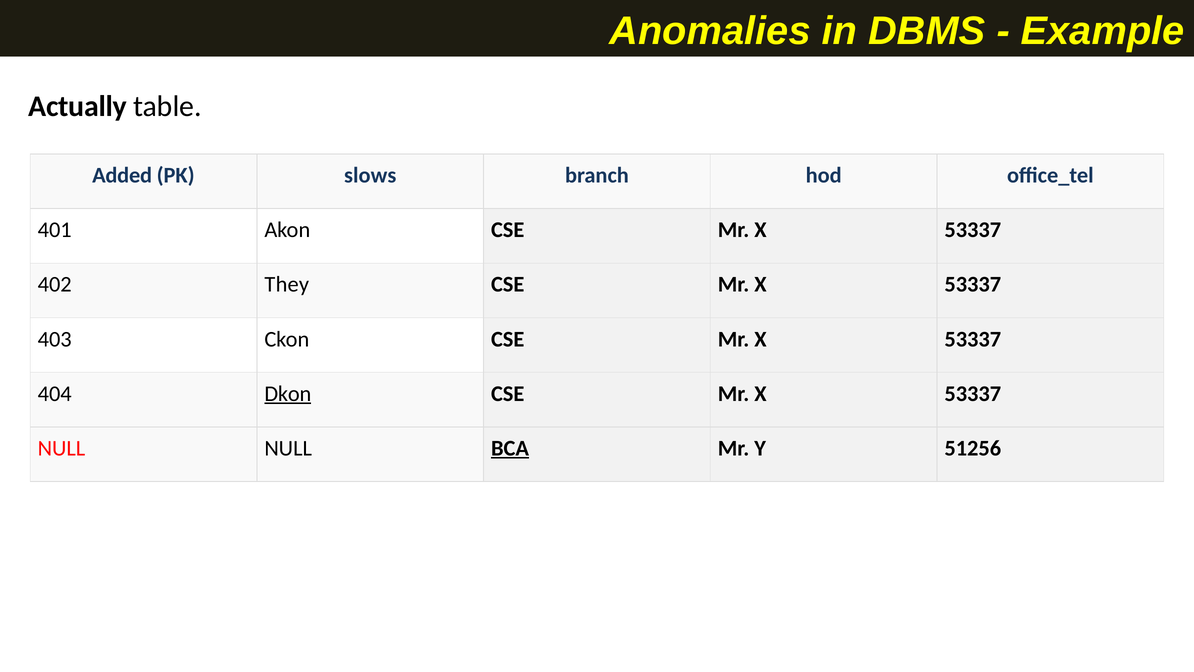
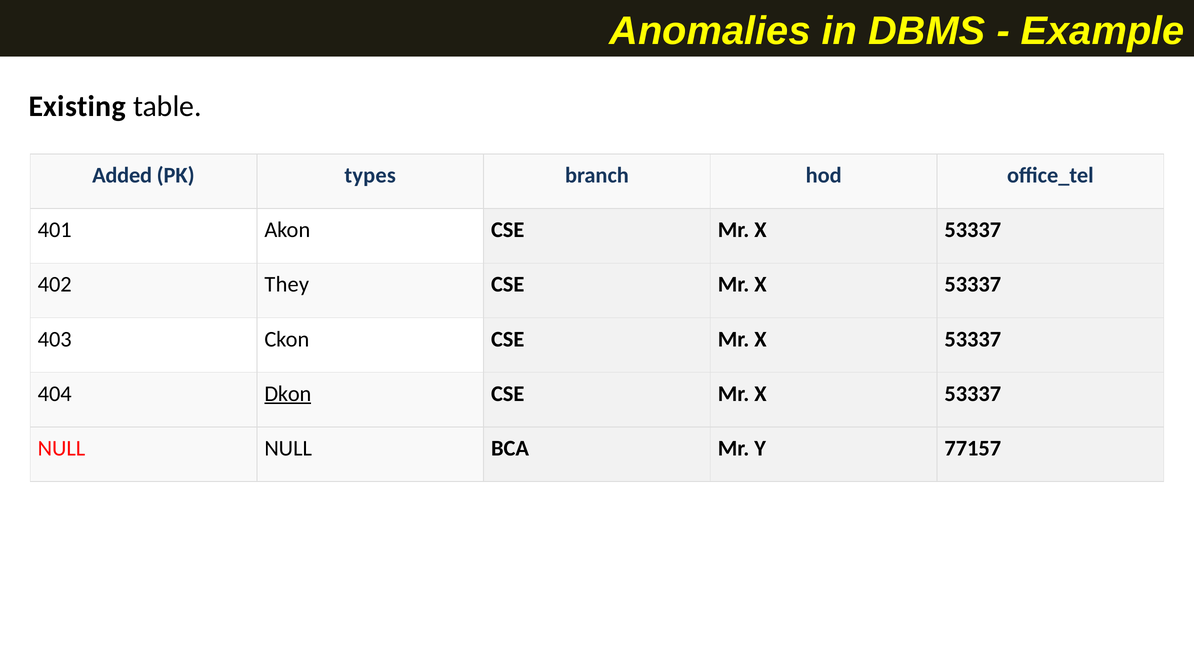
Actually: Actually -> Existing (77, 106)
slows: slows -> types (370, 175)
BCA underline: present -> none (510, 448)
51256: 51256 -> 77157 (973, 448)
